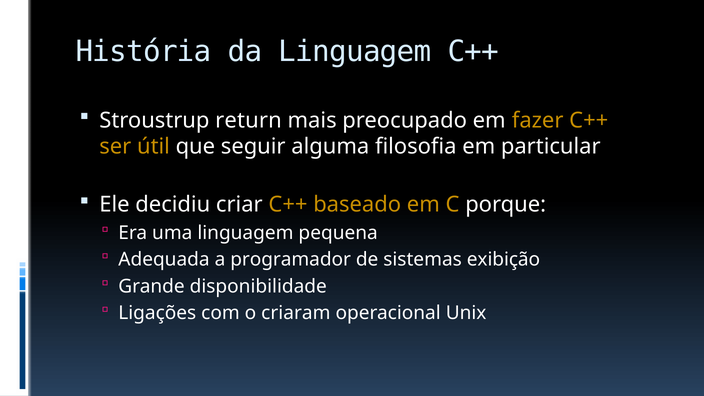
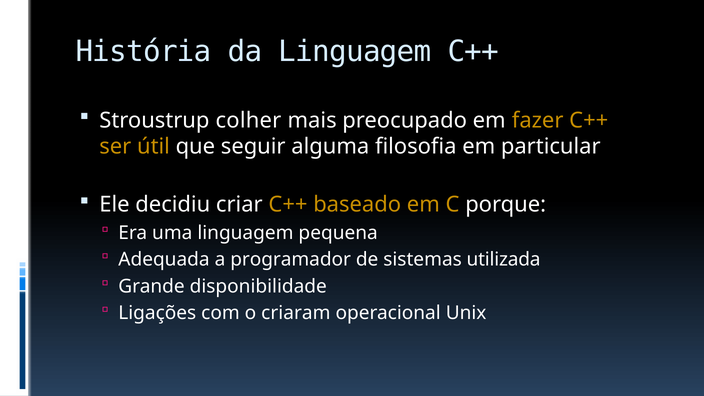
return: return -> colher (248, 120)
exibição: exibição -> utilizada (504, 260)
